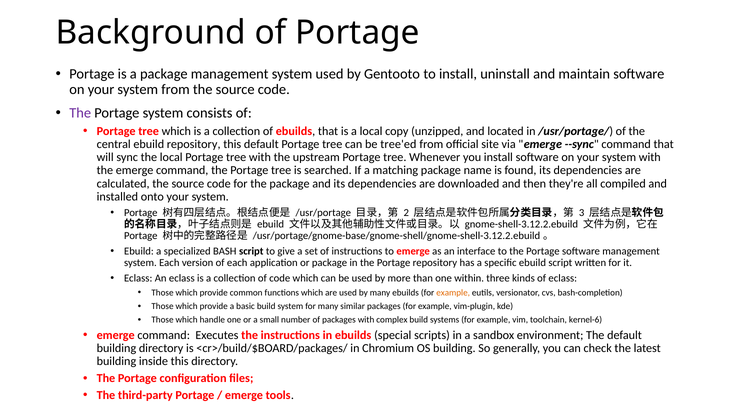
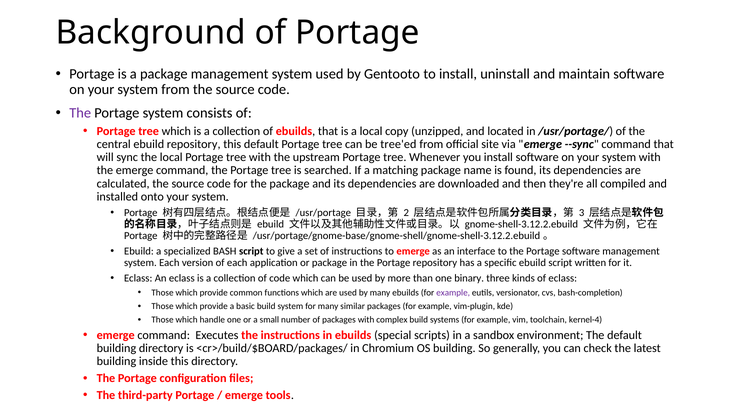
within: within -> binary (469, 278)
example colour: orange -> purple (453, 292)
kernel-6: kernel-6 -> kernel-4 (586, 320)
